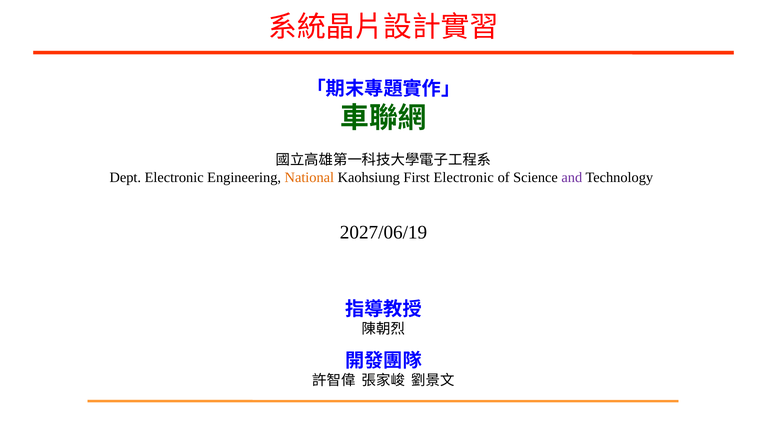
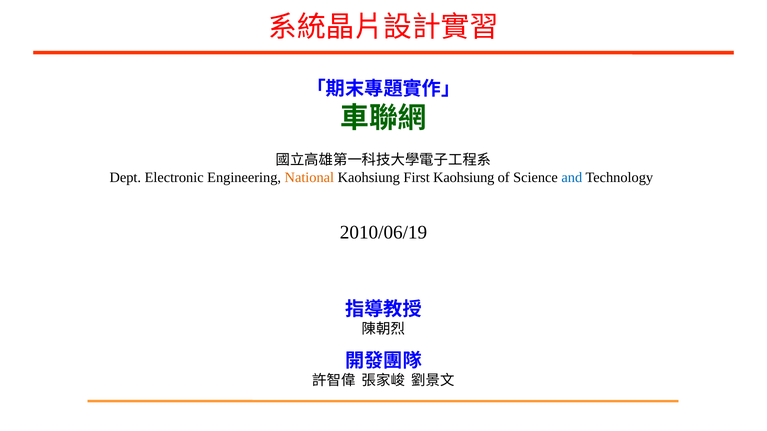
First Electronic: Electronic -> Kaohsiung (464, 178)
and colour: purple -> blue (572, 178)
2027/06/19: 2027/06/19 -> 2010/06/19 (384, 233)
